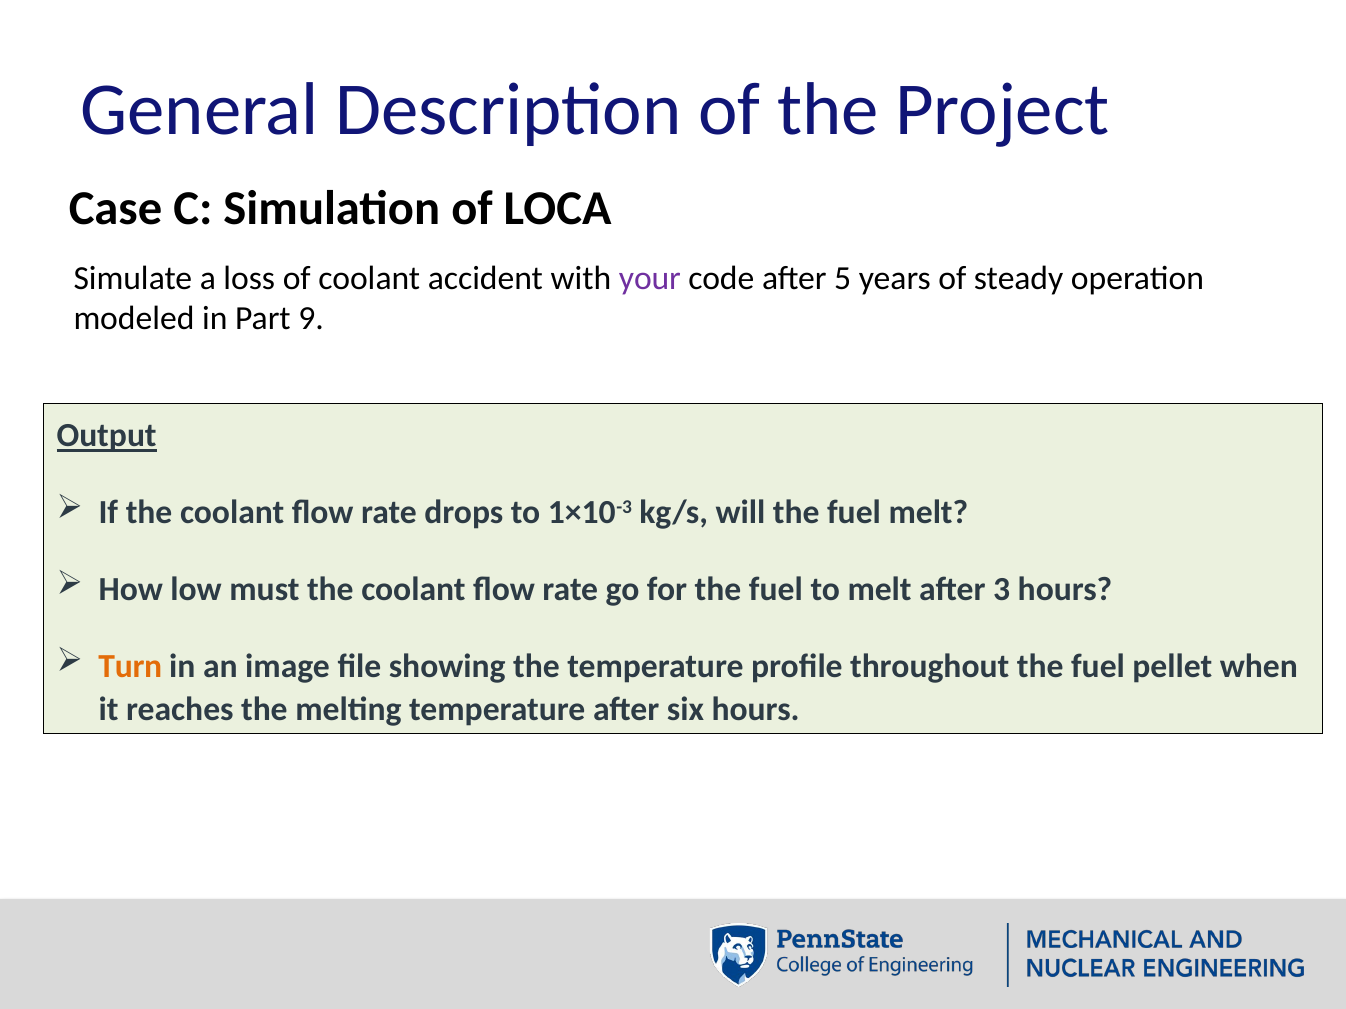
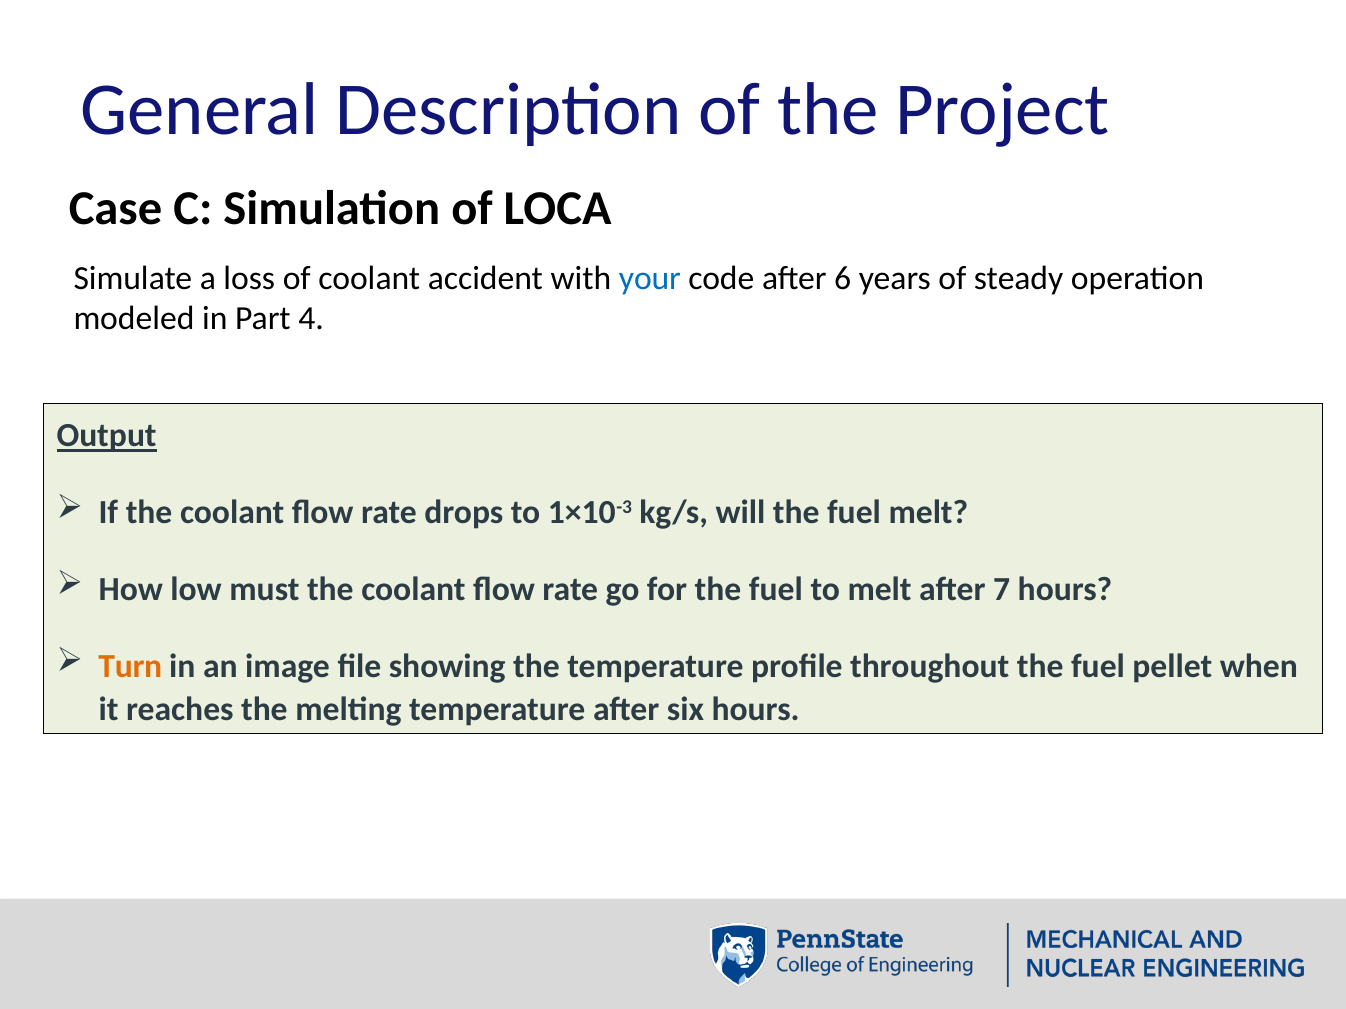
your colour: purple -> blue (650, 278)
5: 5 -> 6 (843, 278)
9: 9 -> 4 (311, 319)
3: 3 -> 7 (1002, 590)
